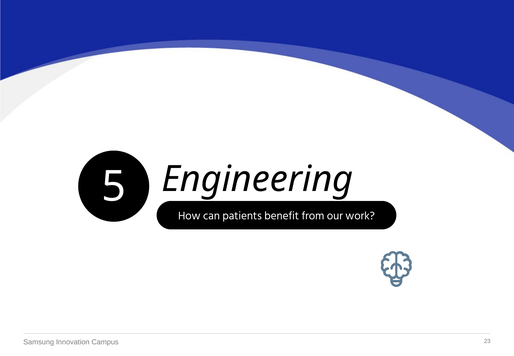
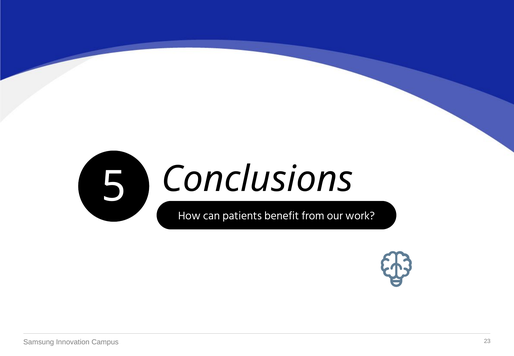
Engineering: Engineering -> Conclusions (257, 179)
